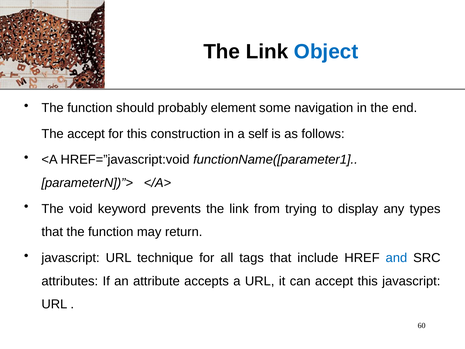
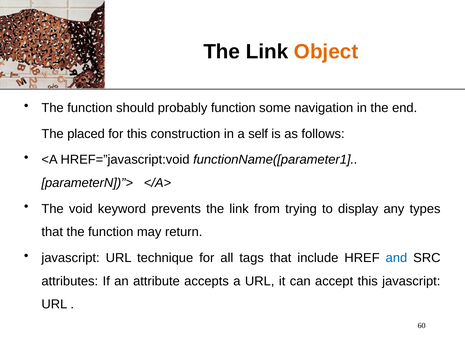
Object colour: blue -> orange (326, 52)
probably element: element -> function (233, 108)
The accept: accept -> placed (86, 134)
